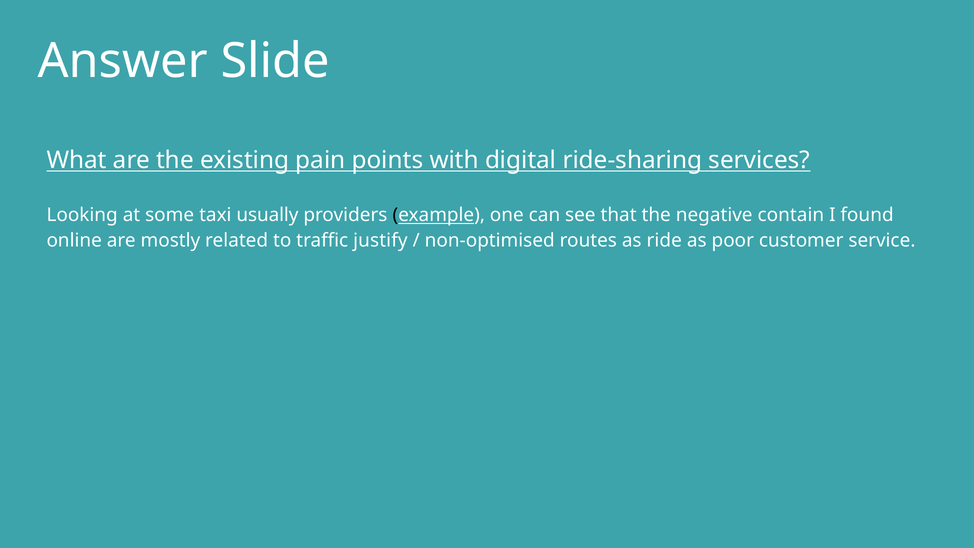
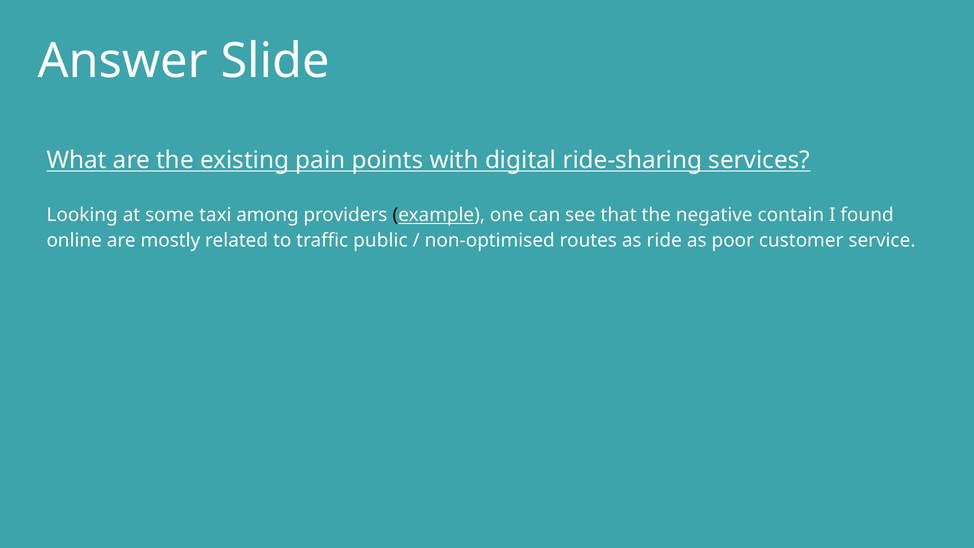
usually: usually -> among (267, 215)
justify: justify -> public (380, 241)
